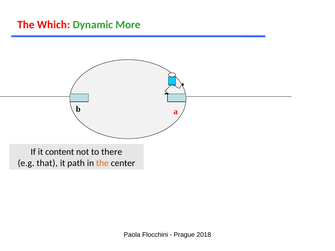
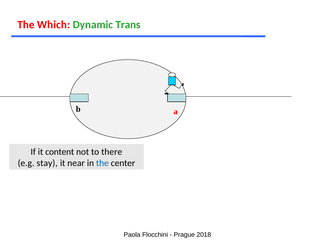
More: More -> Trans (128, 25)
that: that -> stay (47, 163)
path: path -> near (76, 163)
the colour: orange -> blue (102, 163)
